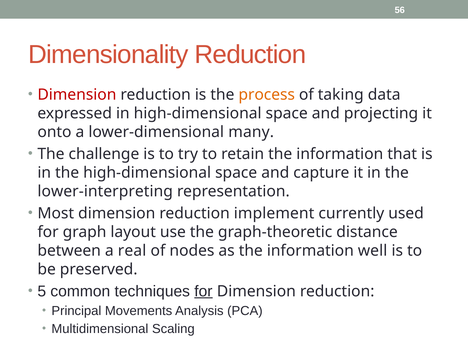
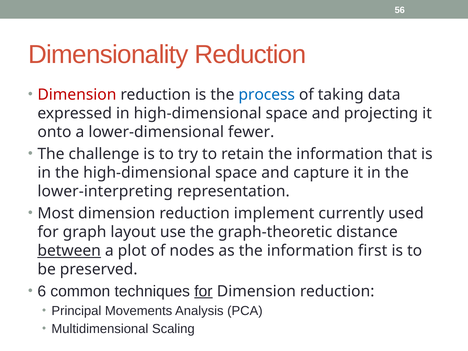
process colour: orange -> blue (267, 95)
many: many -> fewer (251, 132)
between underline: none -> present (69, 251)
real: real -> plot (132, 251)
well: well -> first (373, 251)
5: 5 -> 6 (42, 291)
